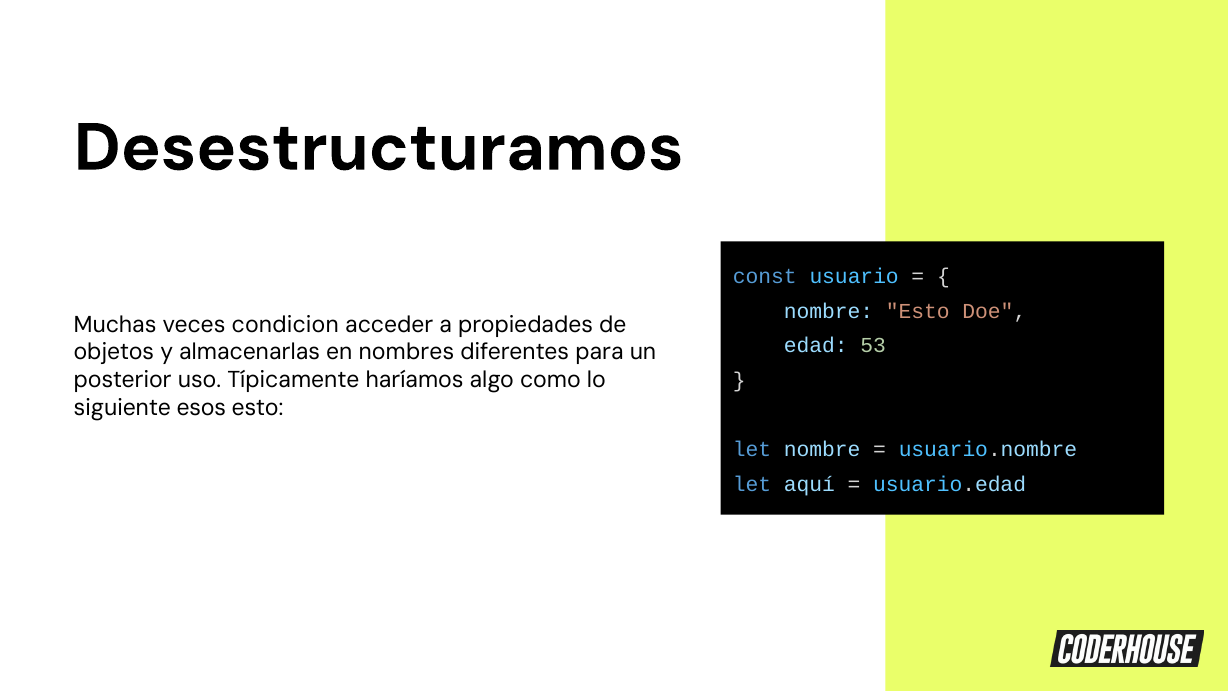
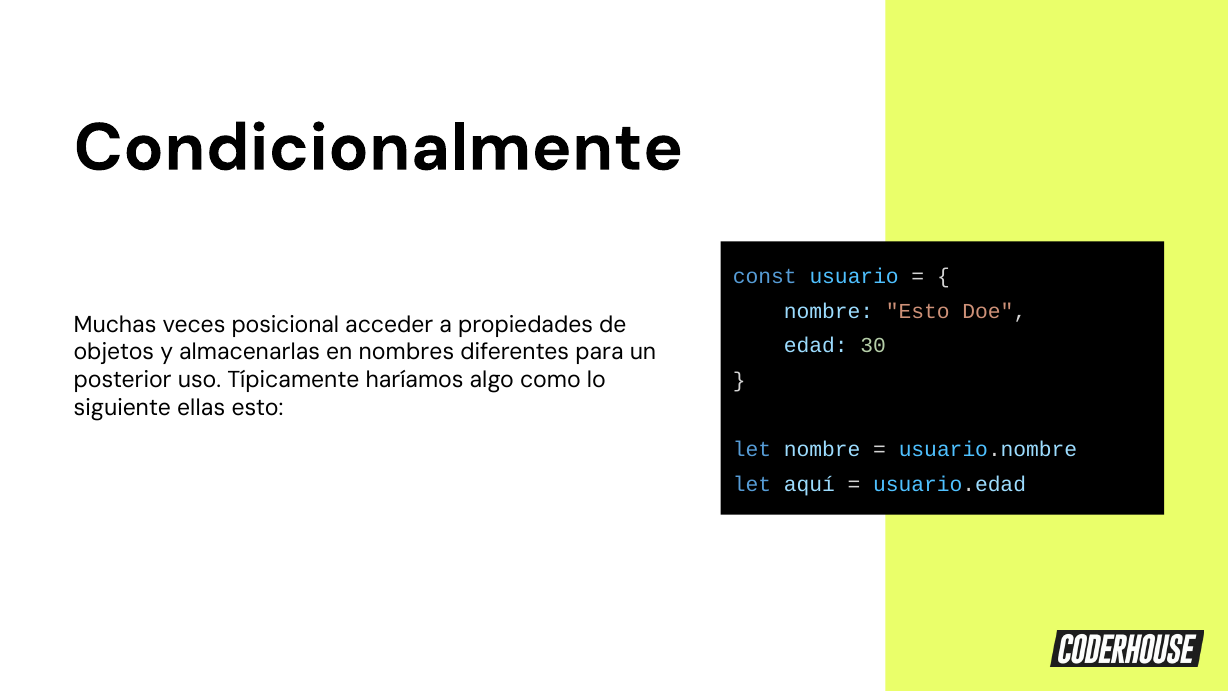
Desestructuramos: Desestructuramos -> Condicionalmente (378, 148)
condicion: condicion -> posicional (285, 325)
53: 53 -> 30 (873, 346)
esos: esos -> ellas (201, 407)
